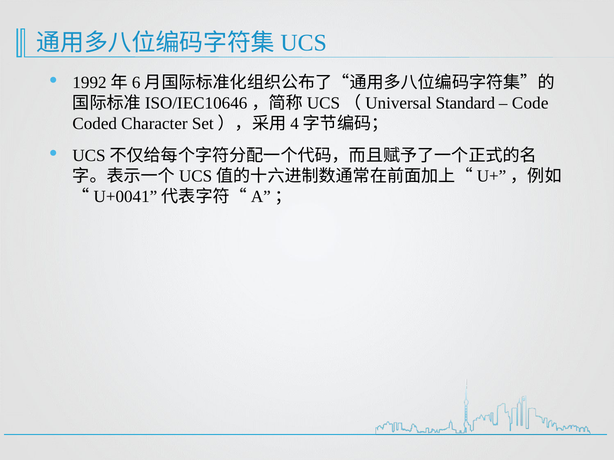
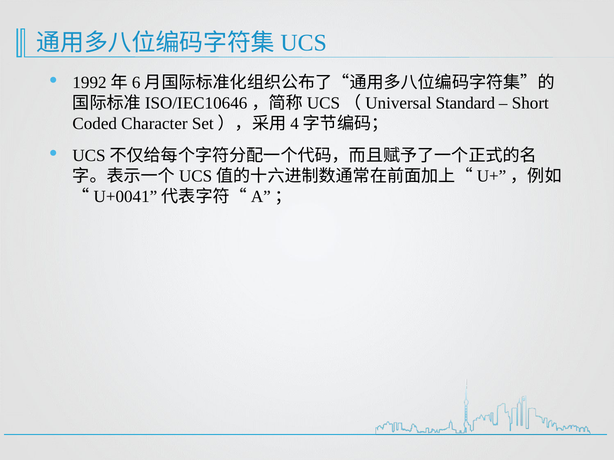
Code: Code -> Short (530, 103)
